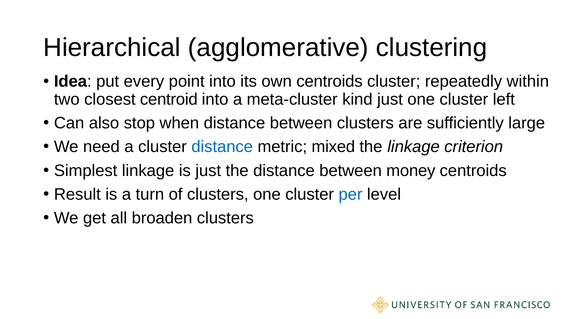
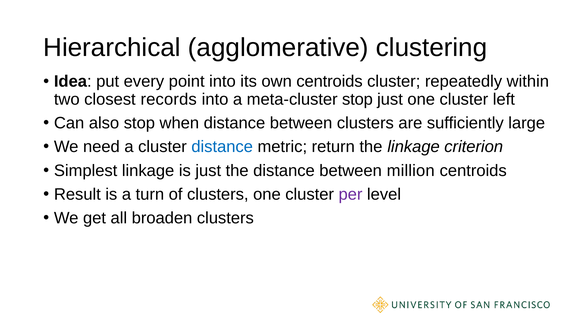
centroid: centroid -> records (169, 100)
meta-cluster kind: kind -> stop (357, 100)
mixed: mixed -> return (333, 147)
money: money -> million (411, 171)
per colour: blue -> purple (351, 195)
